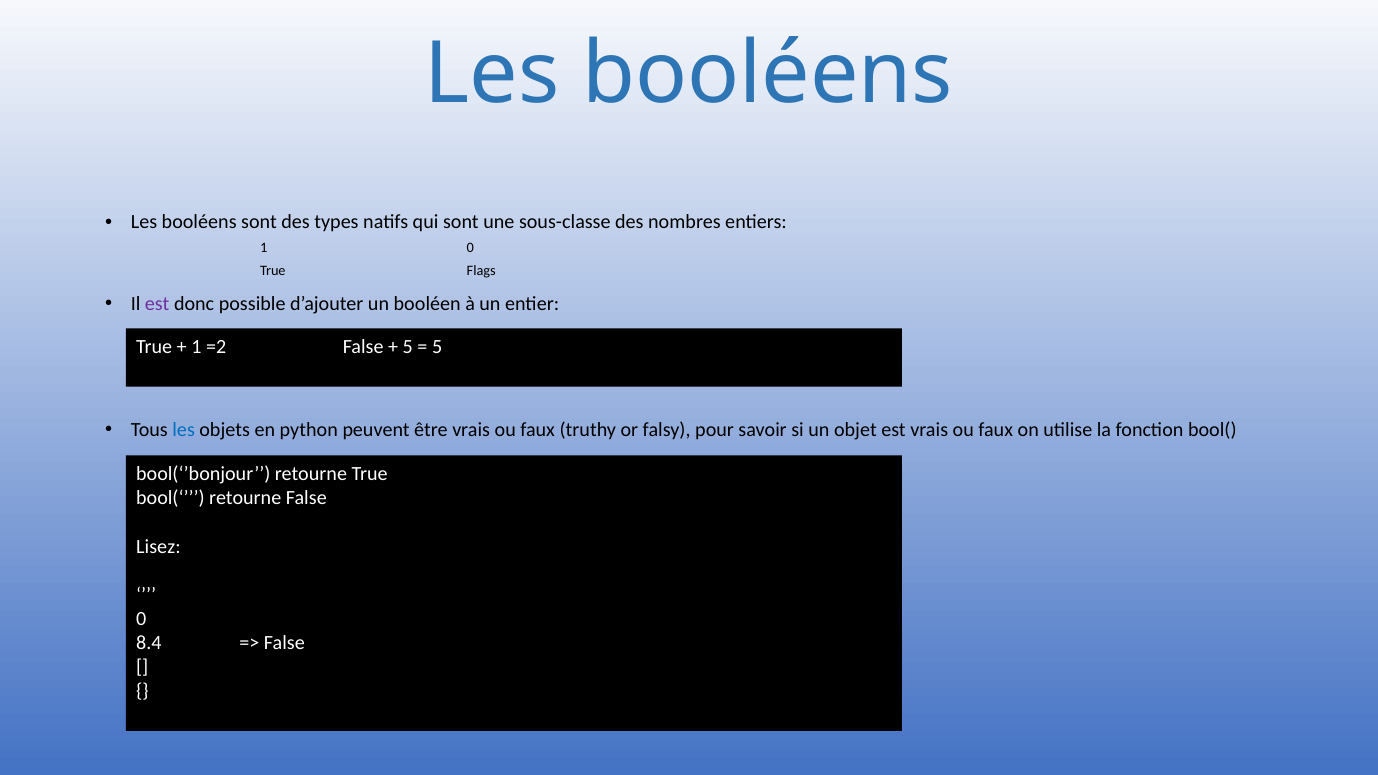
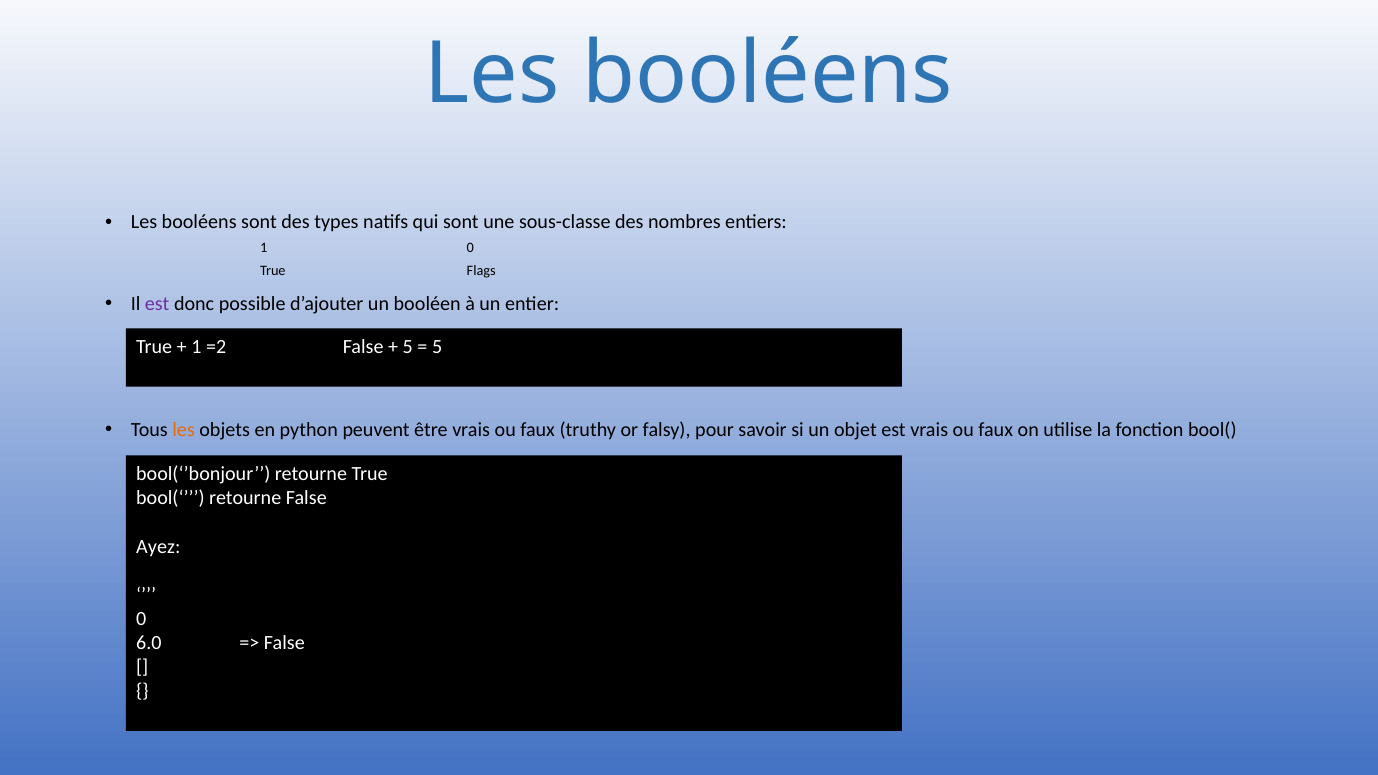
les colour: blue -> orange (184, 430)
Lisez: Lisez -> Ayez (158, 546)
8.4: 8.4 -> 6.0 (149, 643)
